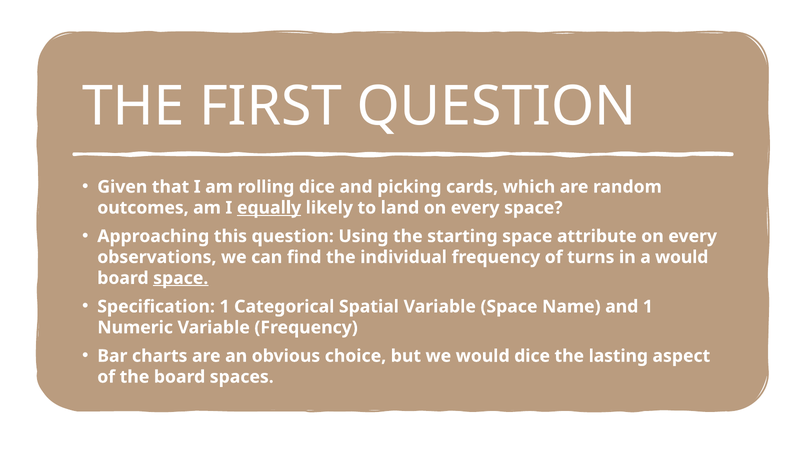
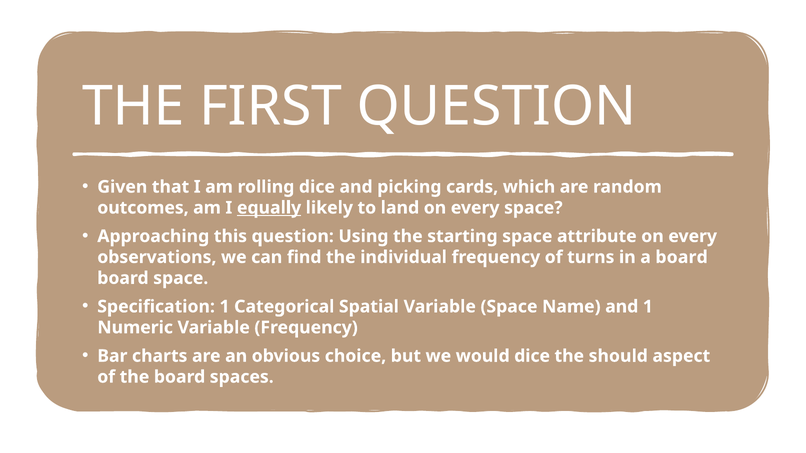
a would: would -> board (682, 257)
space underline: present -> none (181, 278)
lasting: lasting -> should (618, 356)
